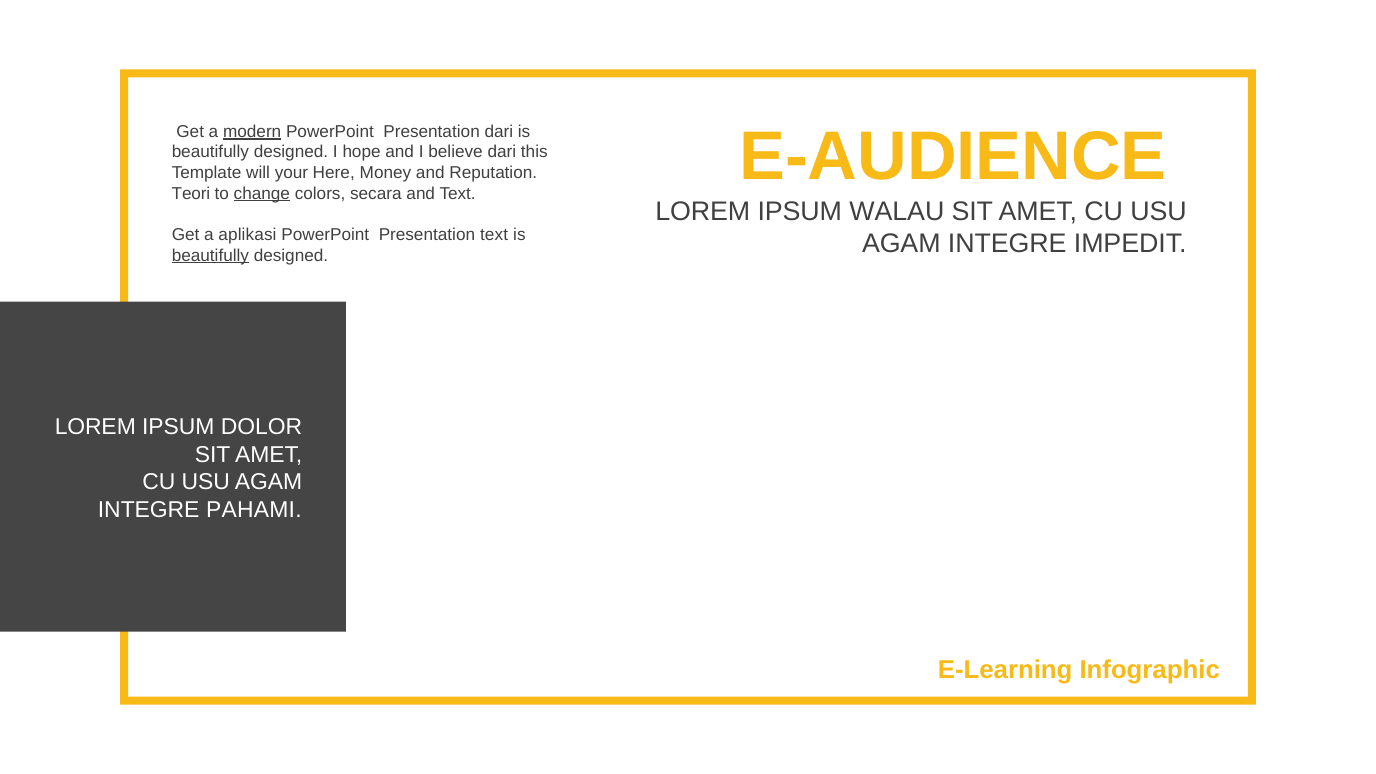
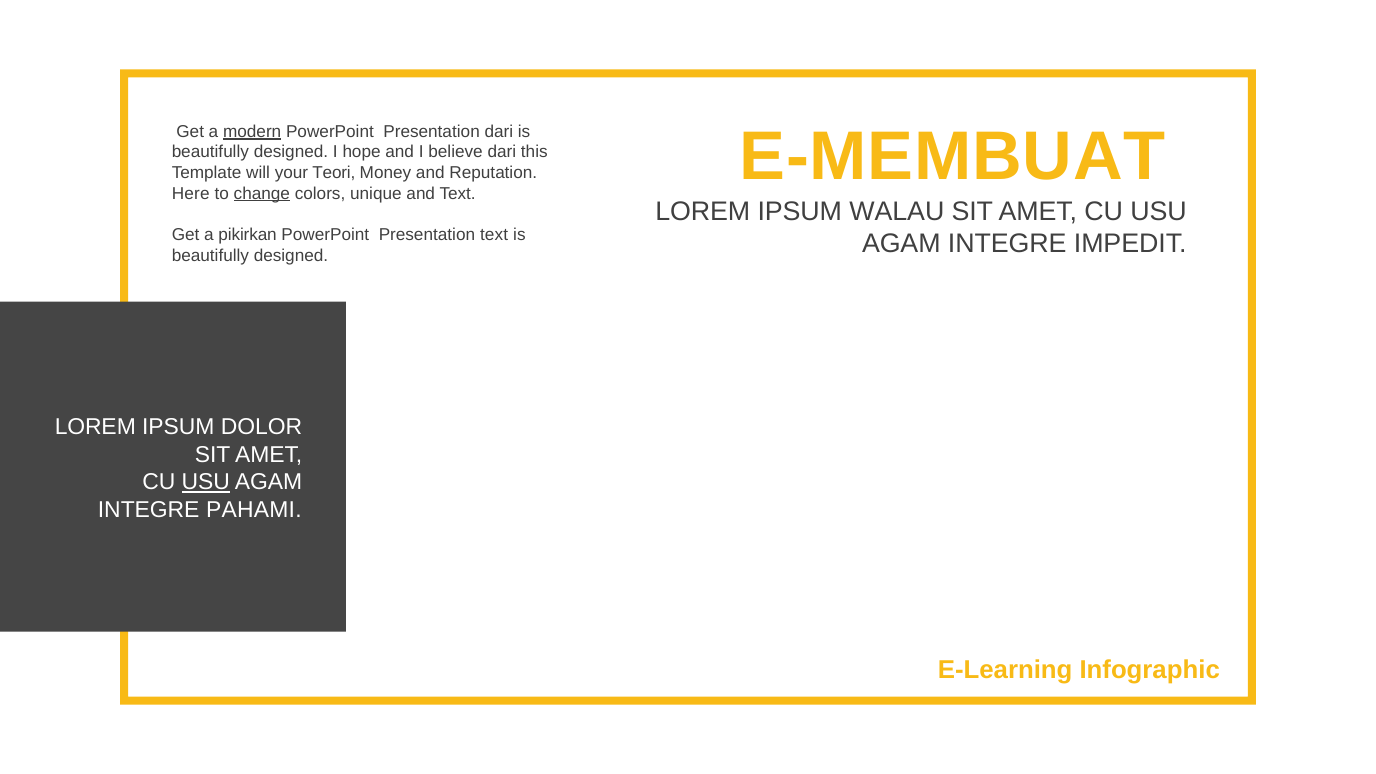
E-AUDIENCE: E-AUDIENCE -> E-MEMBUAT (953, 157)
Here: Here -> Teori (334, 173)
Teori: Teori -> Here (191, 194)
secara: secara -> unique (376, 194)
aplikasi: aplikasi -> pikirkan (248, 235)
beautifully underline: present -> none (210, 255)
USU underline: none -> present (206, 482)
